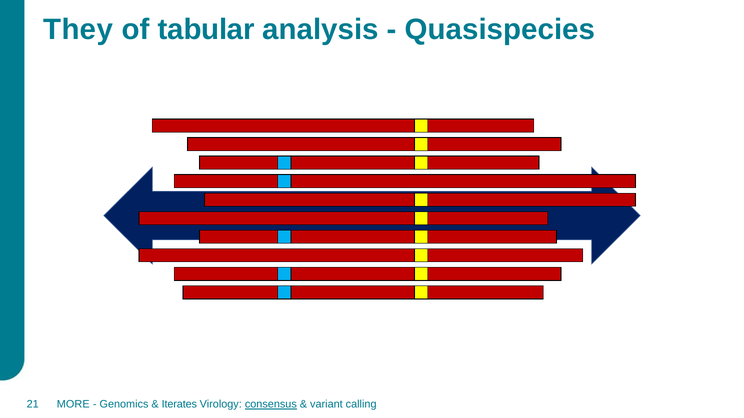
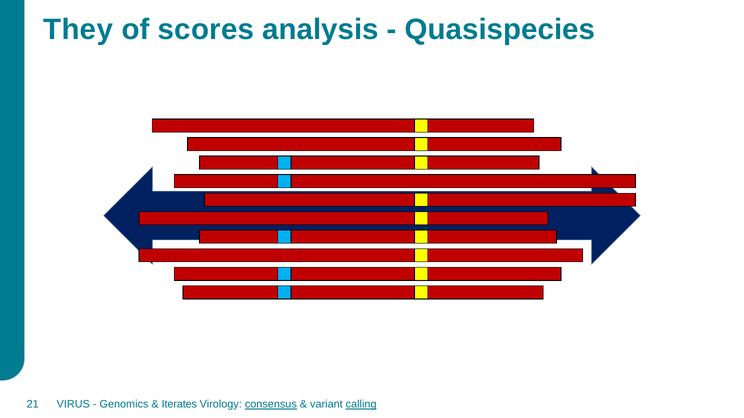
tabular: tabular -> scores (206, 29)
MORE: MORE -> VIRUS (73, 405)
calling underline: none -> present (361, 405)
